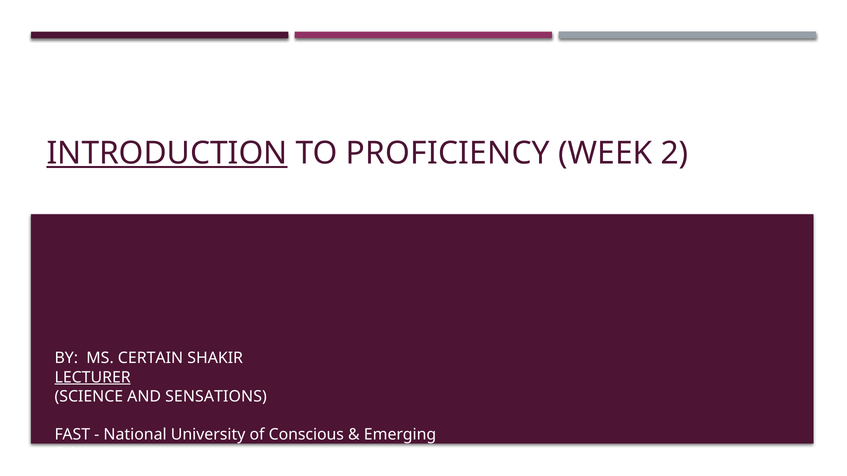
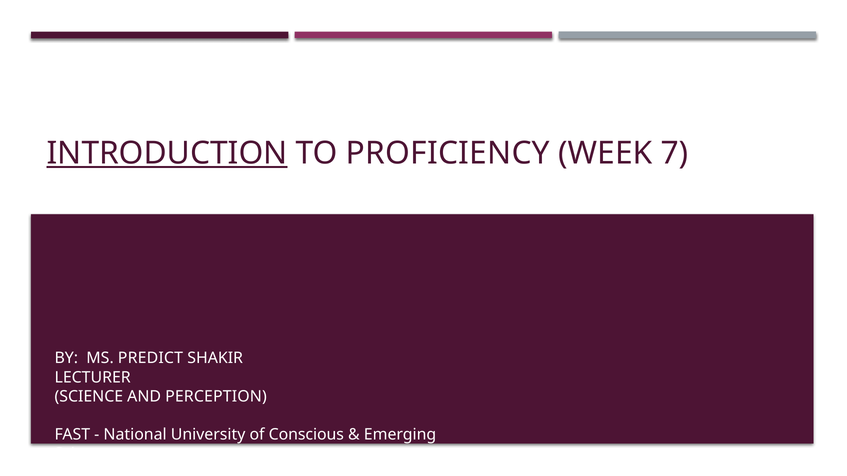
2: 2 -> 7 (674, 153)
CERTAIN: CERTAIN -> PREDICT (150, 359)
LECTURER underline: present -> none (93, 378)
SENSATIONS: SENSATIONS -> PERCEPTION (216, 397)
